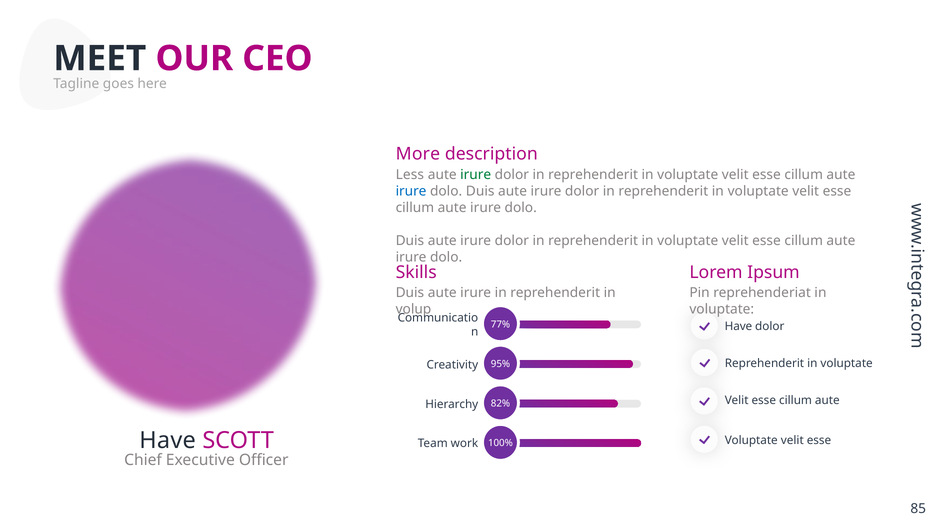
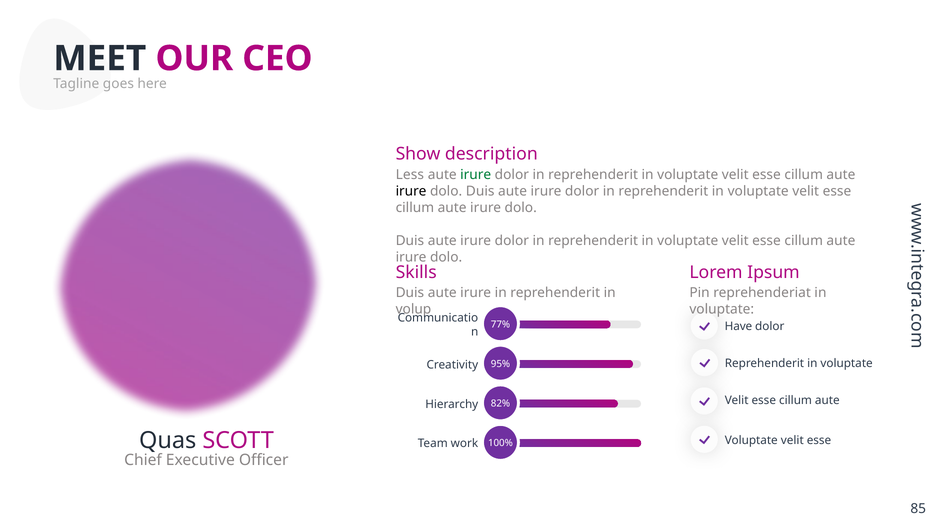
More: More -> Show (418, 154)
irure colour: blue -> black (411, 191)
Have: Have -> Quas (168, 440)
